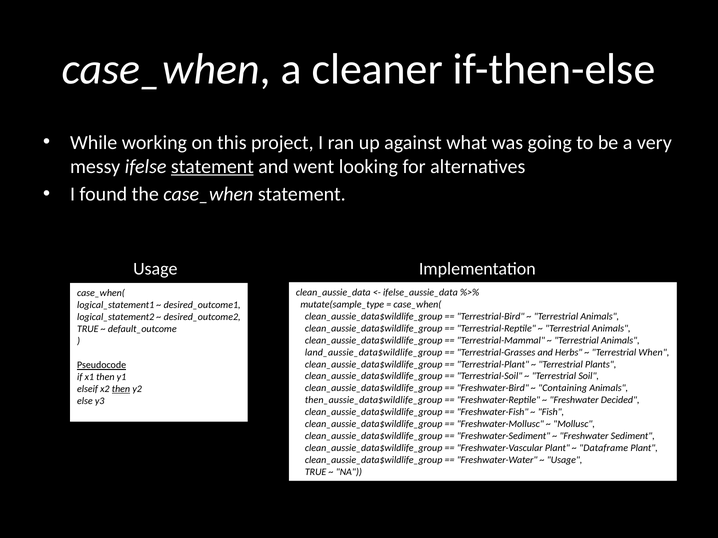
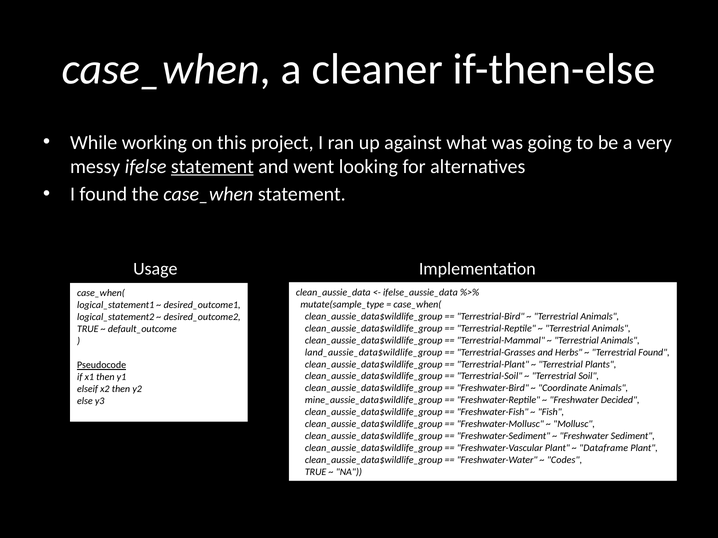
Terrestrial When: When -> Found (654, 353)
Containing: Containing -> Coordinate (563, 389)
then underline: present -> none (121, 389)
then_aussie_data$wildlife_group: then_aussie_data$wildlife_group -> mine_aussie_data$wildlife_group (374, 401)
Usage: Usage -> Codes (565, 460)
